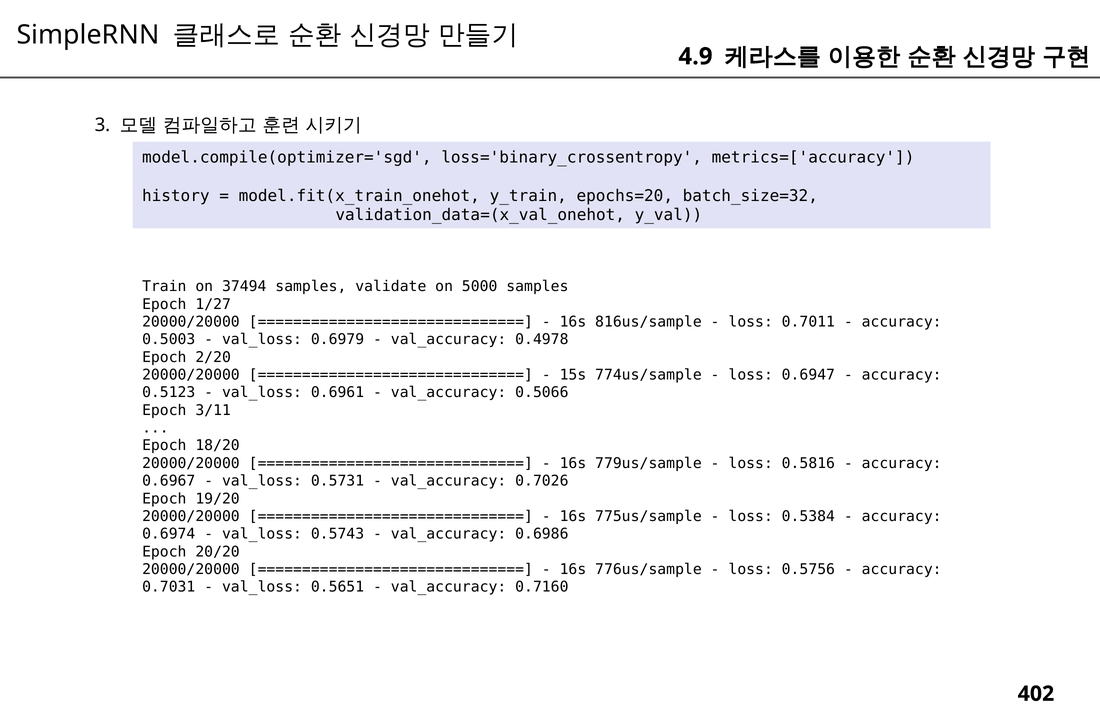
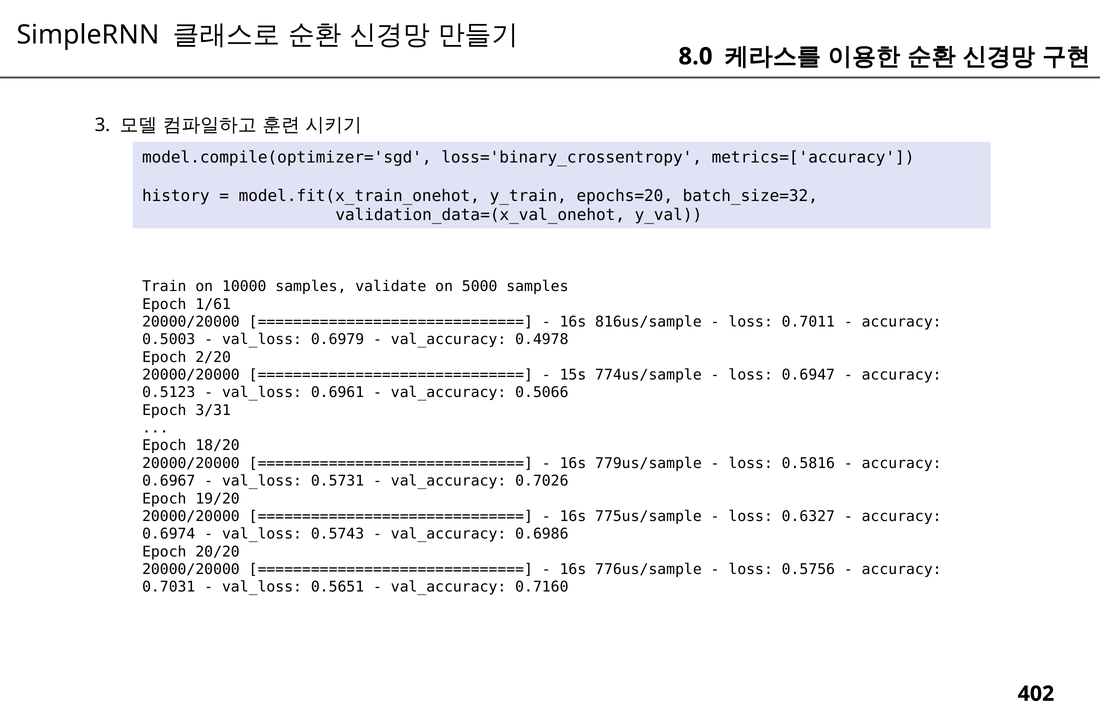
4.9: 4.9 -> 8.0 (695, 56)
37494: 37494 -> 10000 (244, 286)
1/27: 1/27 -> 1/61 (213, 304)
3/11: 3/11 -> 3/31 (213, 410)
0.5384: 0.5384 -> 0.6327 (808, 516)
